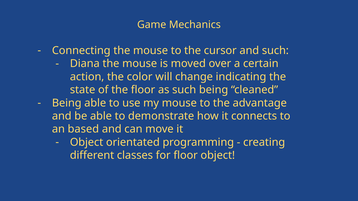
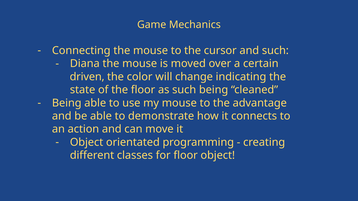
action: action -> driven (87, 77)
based: based -> action (83, 129)
